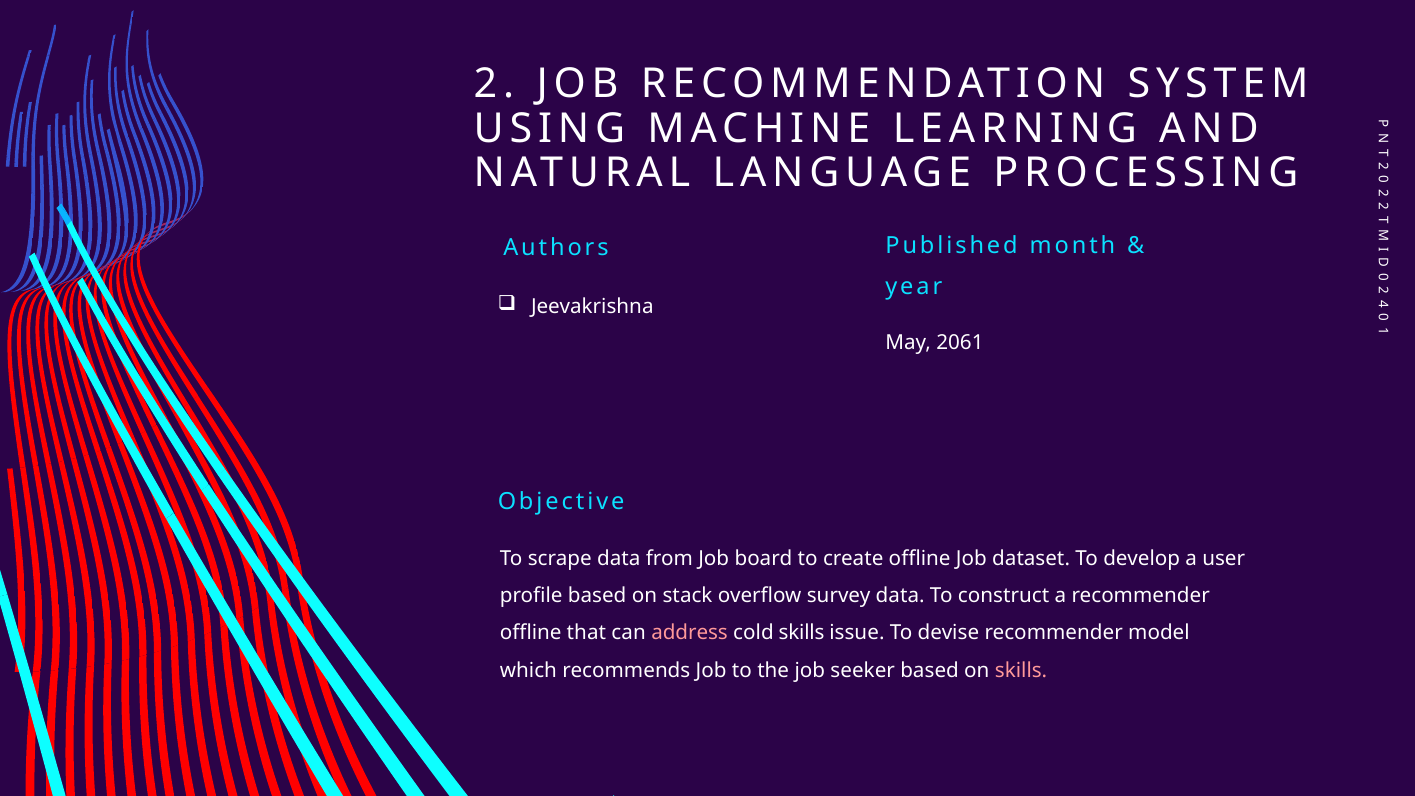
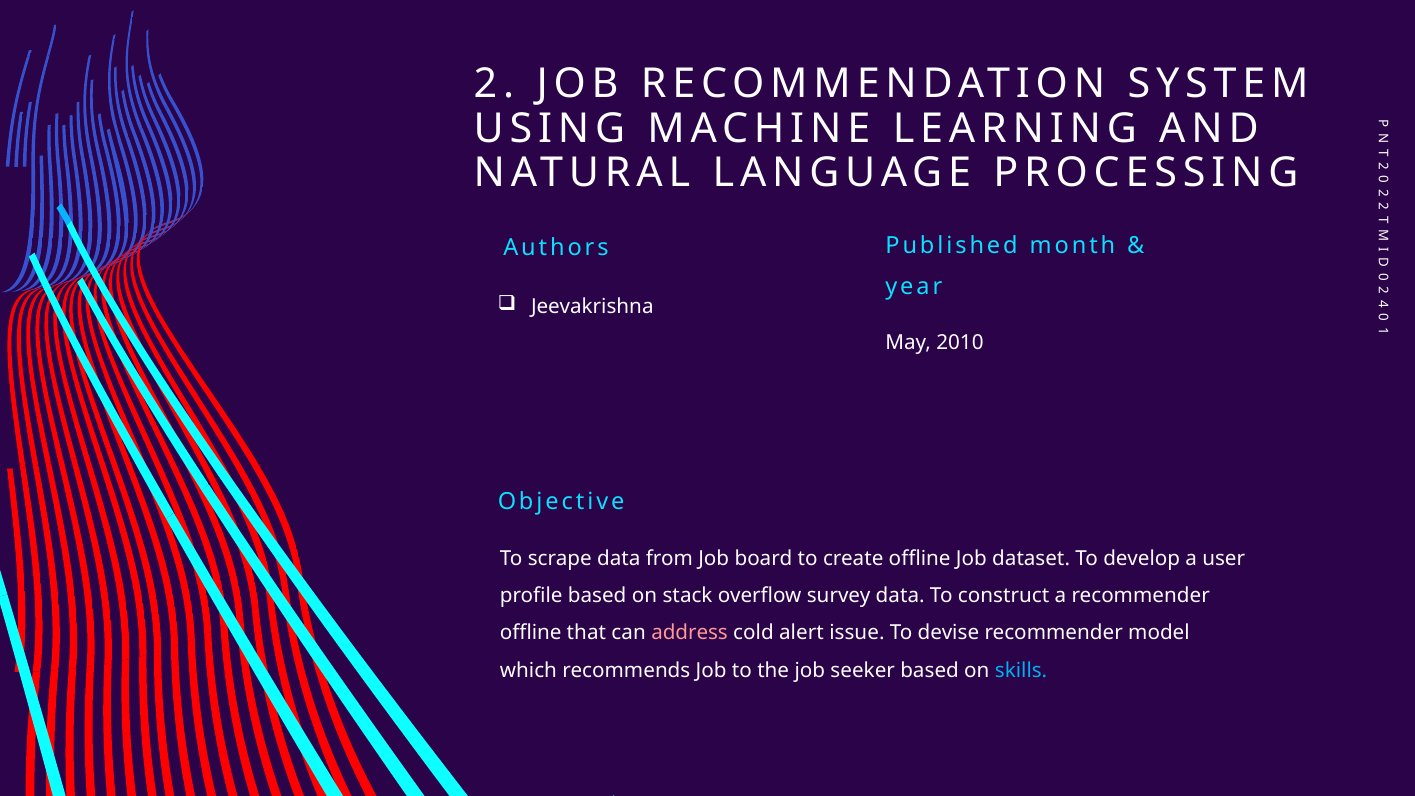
2061: 2061 -> 2010 (960, 342)
cold skills: skills -> alert (801, 633)
skills colour: pink -> light blue (1021, 670)
